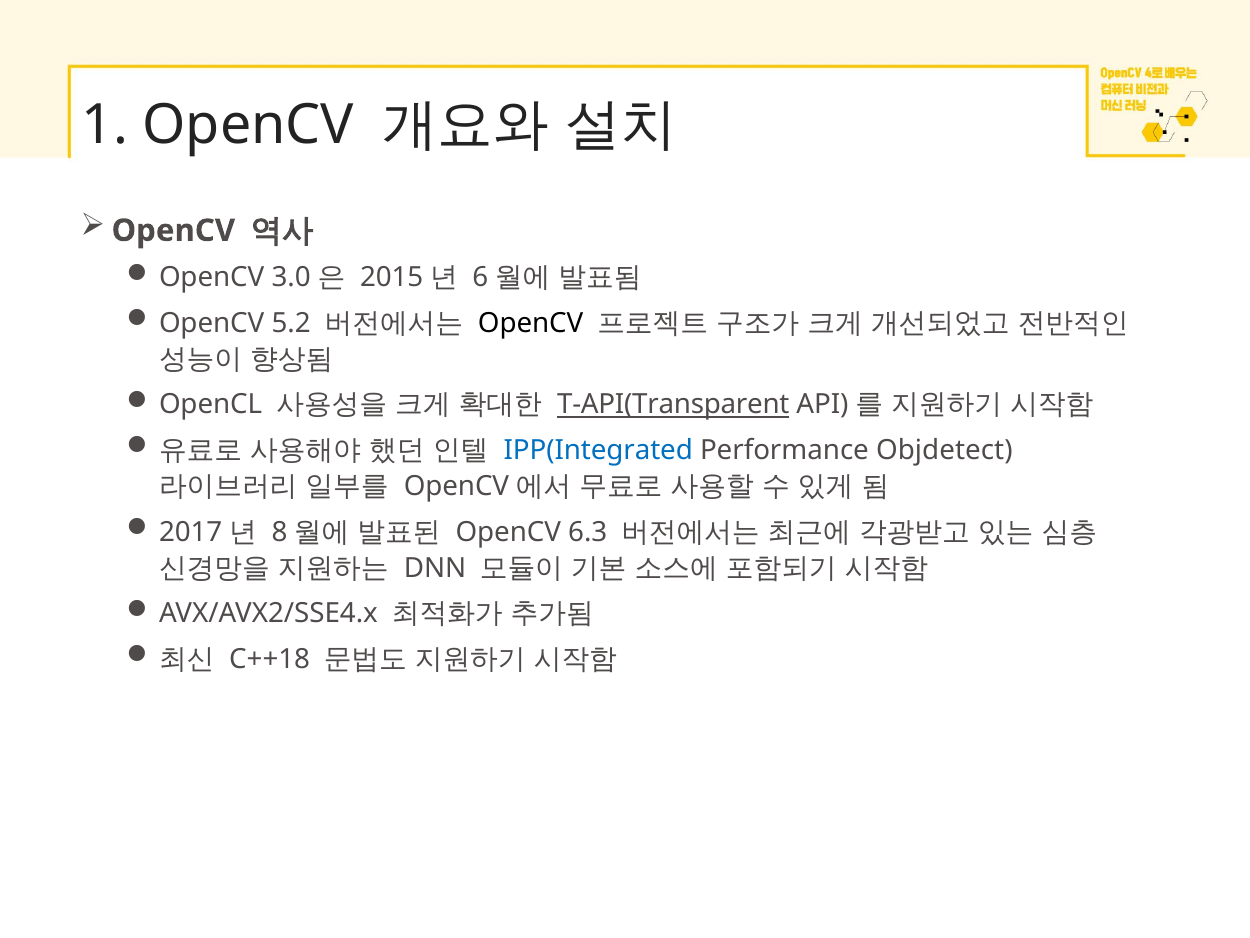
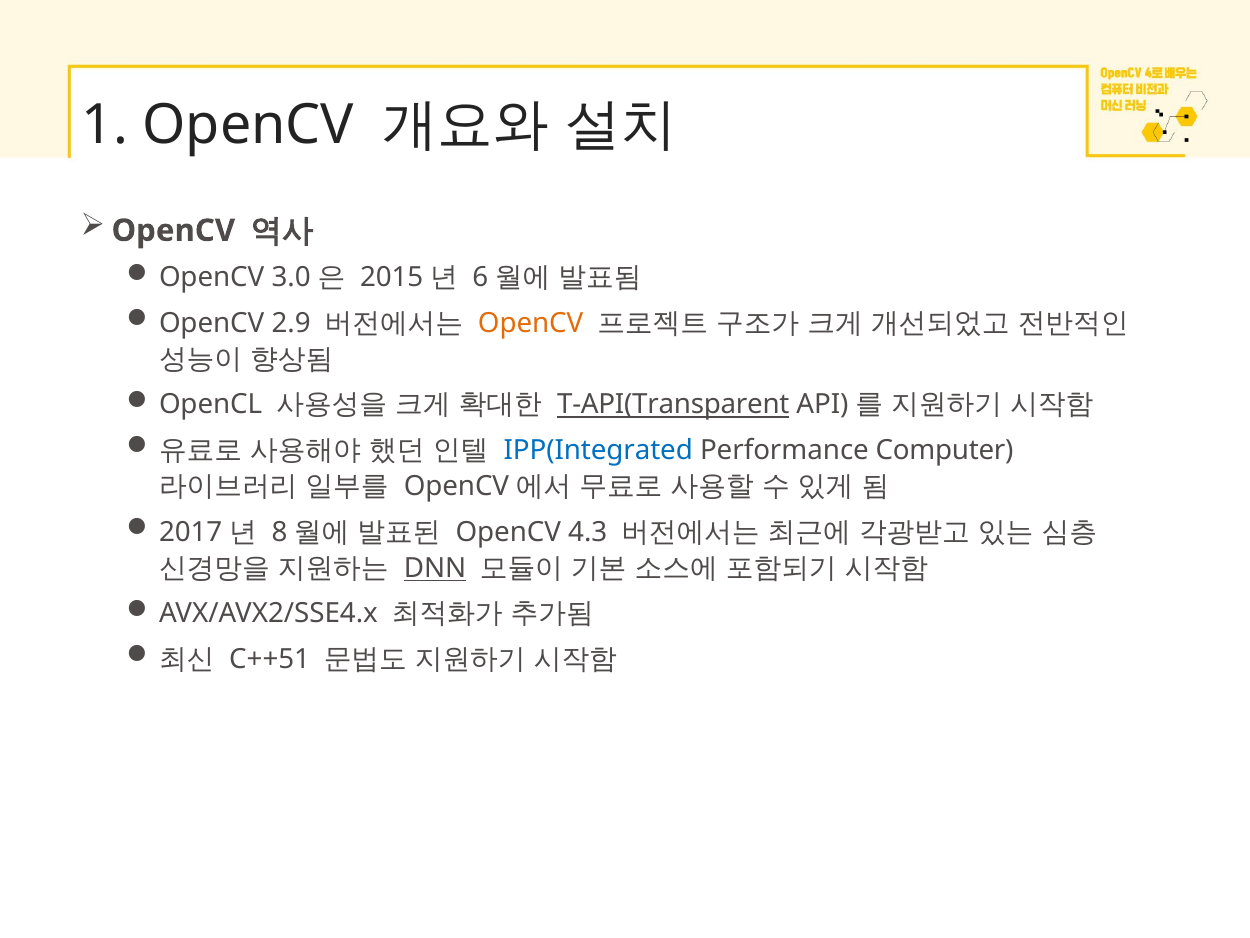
5.2: 5.2 -> 2.9 (291, 323)
OpenCV colour: black -> orange (531, 323)
Objdetect: Objdetect -> Computer (945, 450)
6.3: 6.3 -> 4.3 (588, 532)
DNN underline: none -> present (435, 568)
C++18: C++18 -> C++51 (270, 659)
